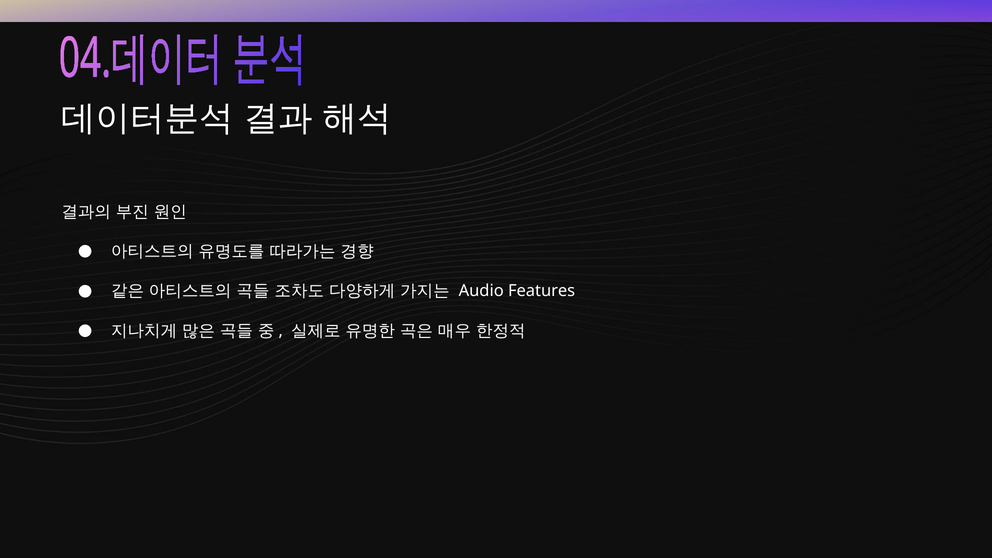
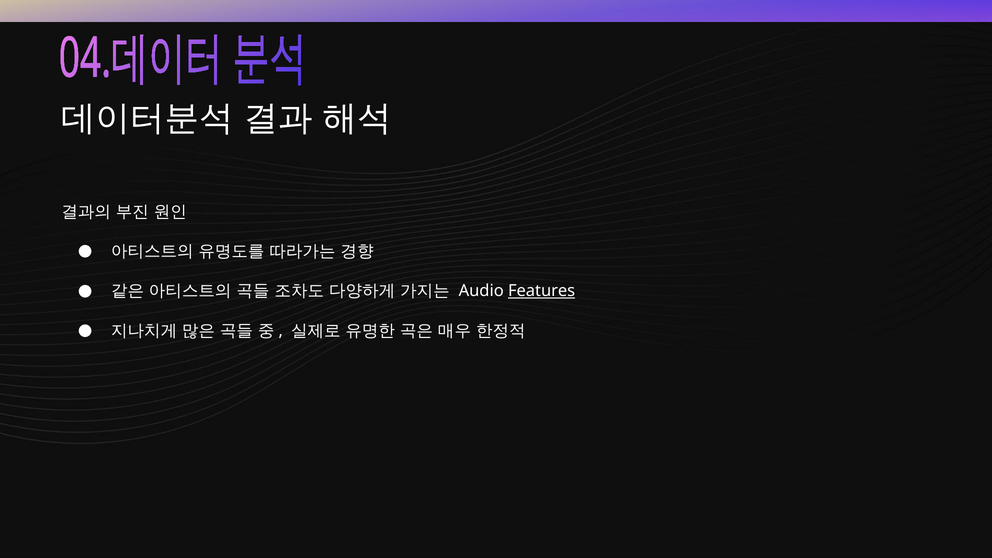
Features underline: none -> present (542, 291)
